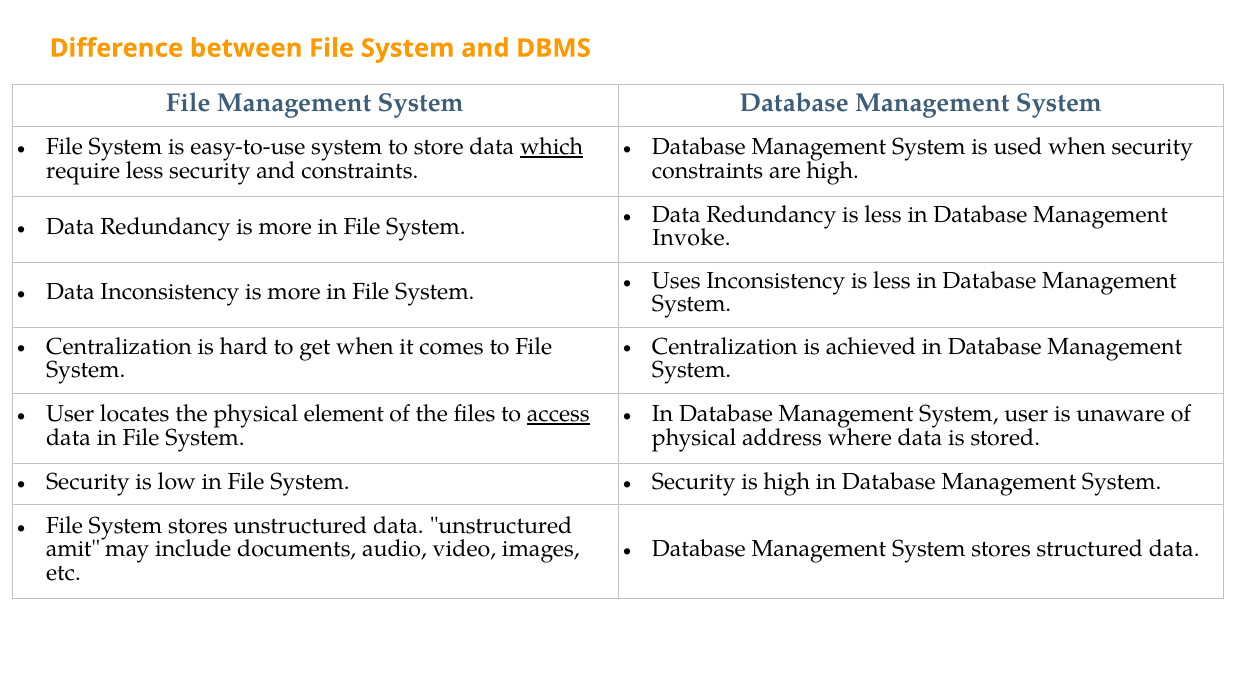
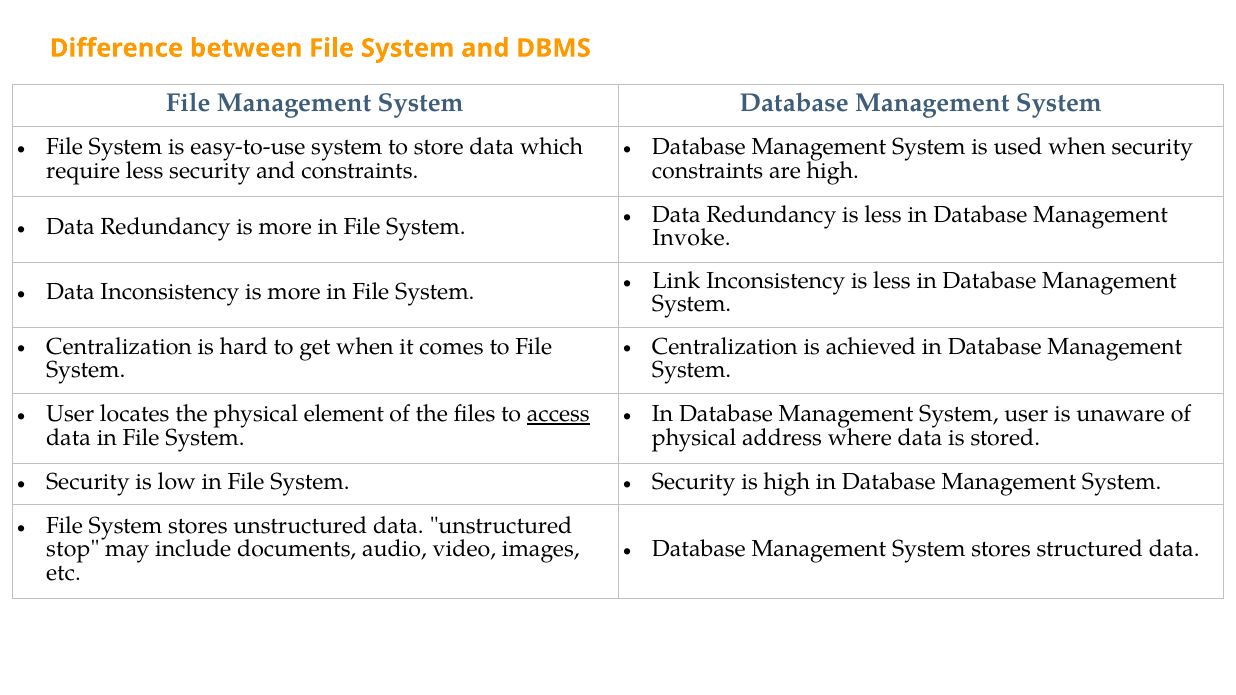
which underline: present -> none (552, 147)
Uses: Uses -> Link (676, 281)
amit: amit -> stop (73, 549)
